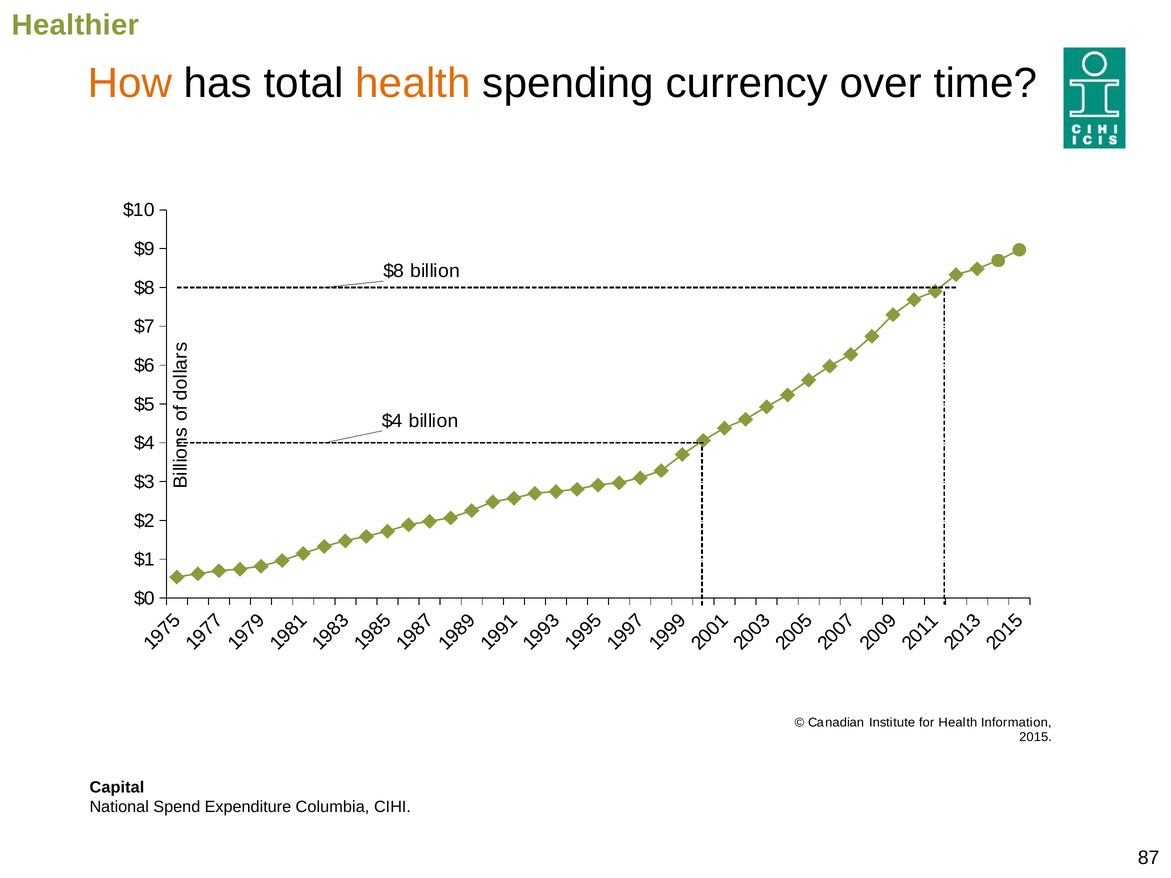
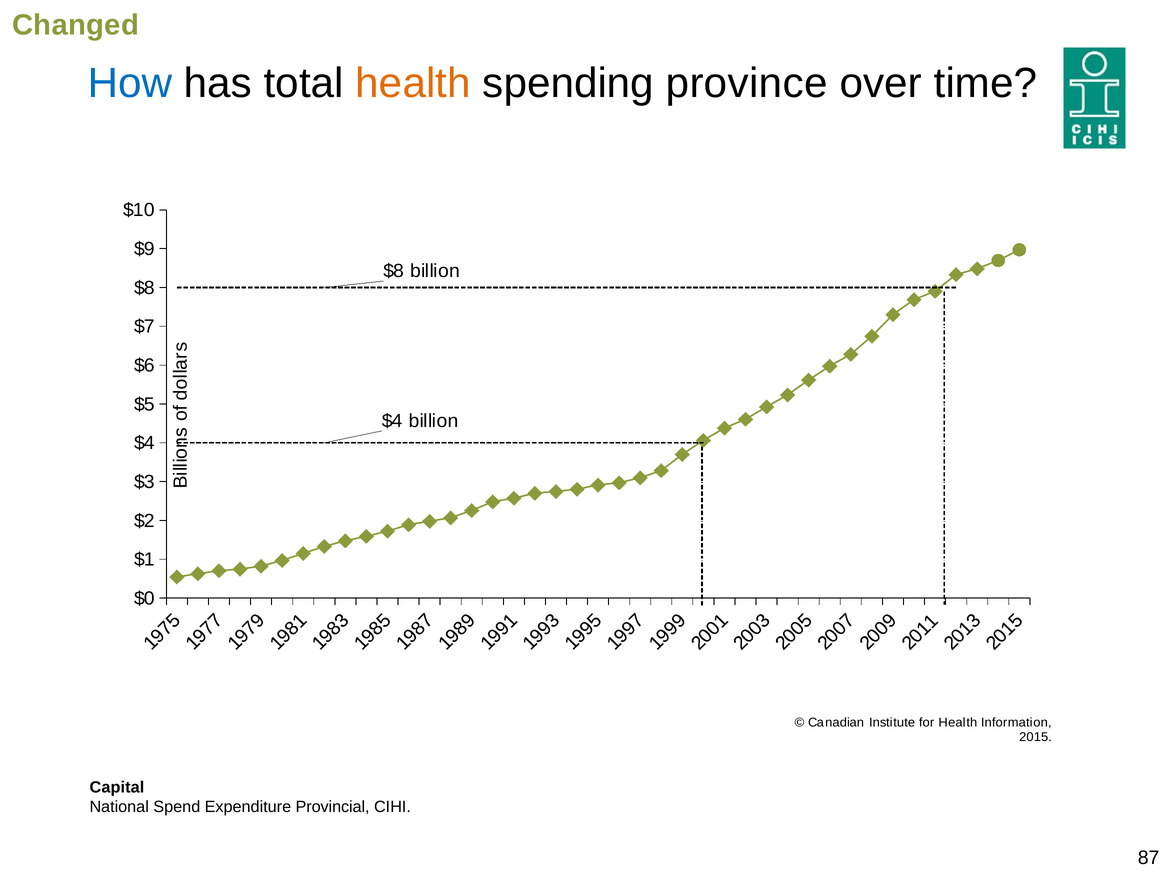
Healthier: Healthier -> Changed (75, 25)
How colour: orange -> blue (130, 83)
currency: currency -> province (747, 83)
Columbia: Columbia -> Provincial (333, 807)
